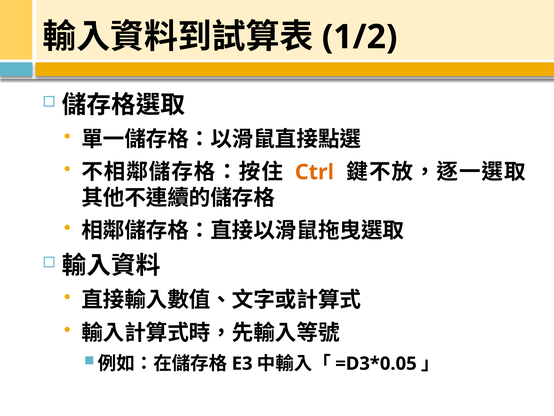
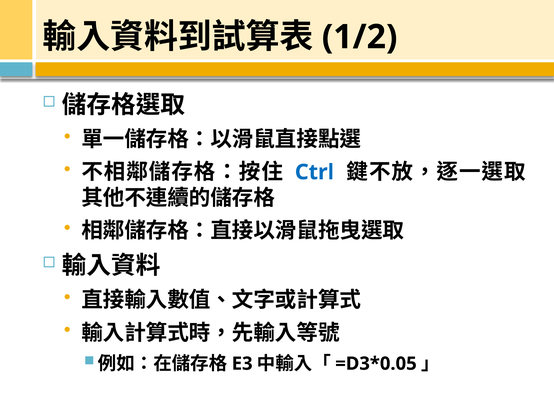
Ctrl colour: orange -> blue (314, 172)
